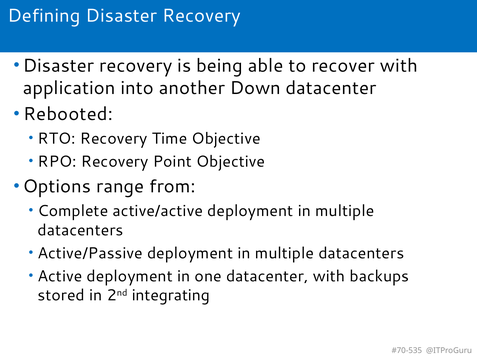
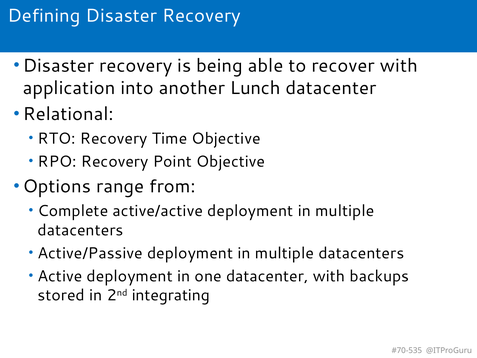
Down: Down -> Lunch (255, 88)
Rebooted: Rebooted -> Relational (68, 114)
